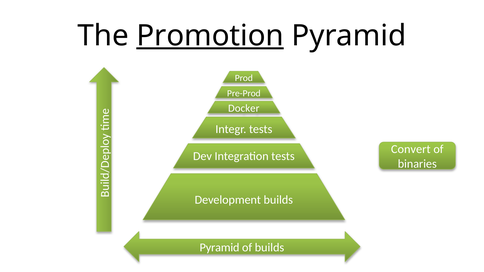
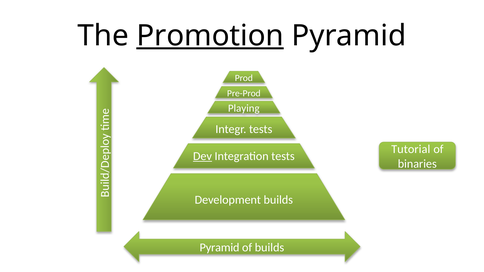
Docker: Docker -> Playing (244, 108)
Convert: Convert -> Tutorial (411, 149)
Dev underline: none -> present (202, 156)
